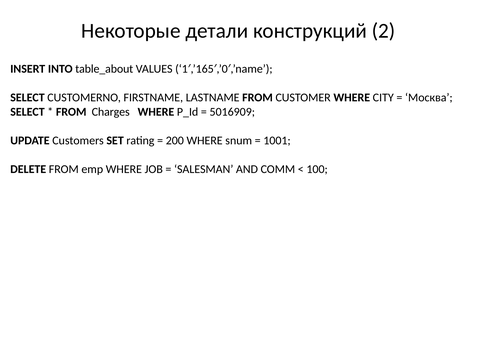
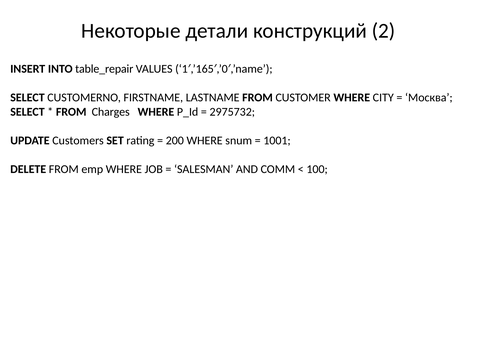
table_about: table_about -> table_repair (104, 69)
5016909: 5016909 -> 2975732 (232, 112)
